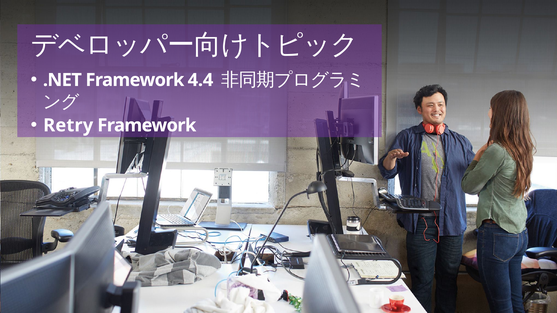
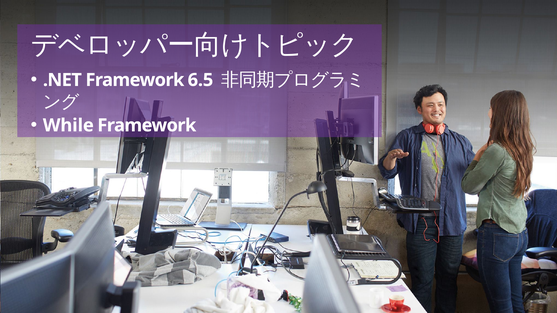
4.4: 4.4 -> 6.5 (200, 80)
Retry: Retry -> While (68, 125)
